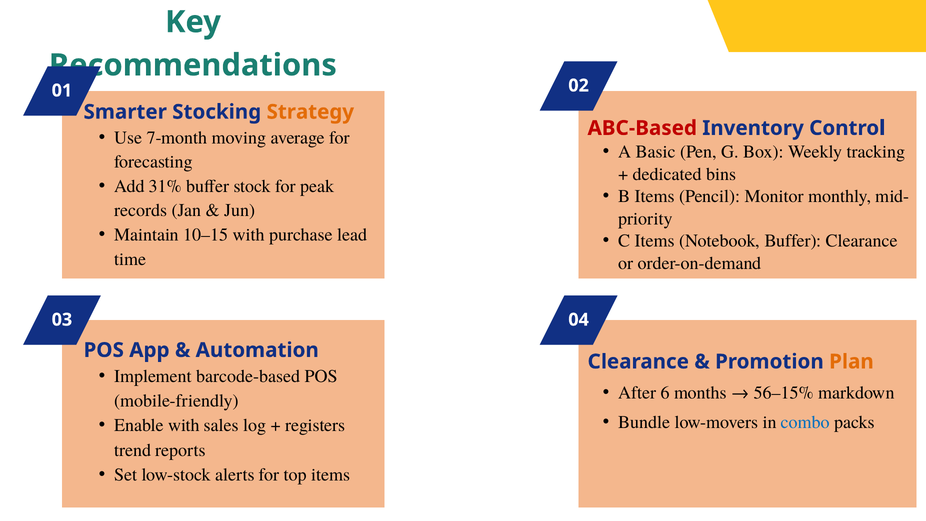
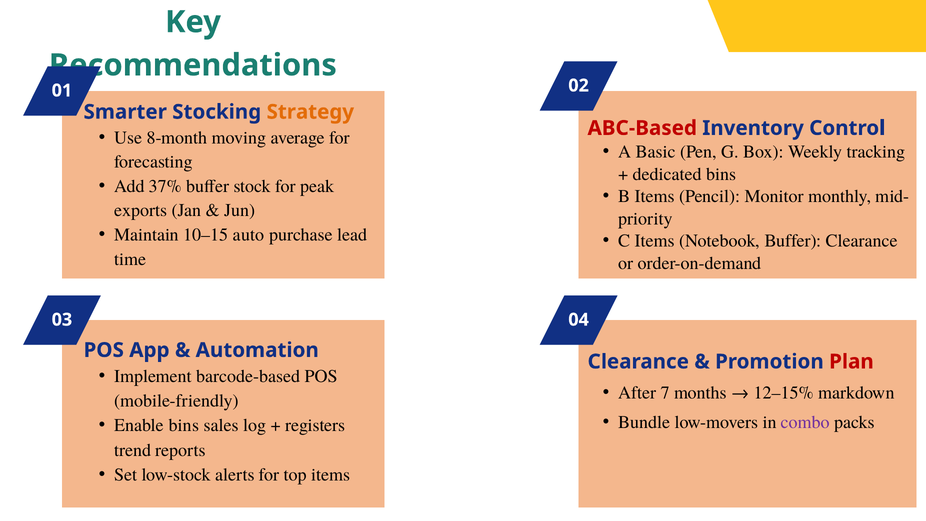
7-month: 7-month -> 8-month (177, 138)
31%: 31% -> 37% (165, 186)
records: records -> exports (141, 210)
10–15 with: with -> auto (249, 235)
Plan colour: orange -> red (851, 362)
6: 6 -> 7 (665, 393)
56–15%: 56–15% -> 12–15% (784, 393)
combo colour: blue -> purple (805, 422)
Enable with: with -> bins (184, 425)
